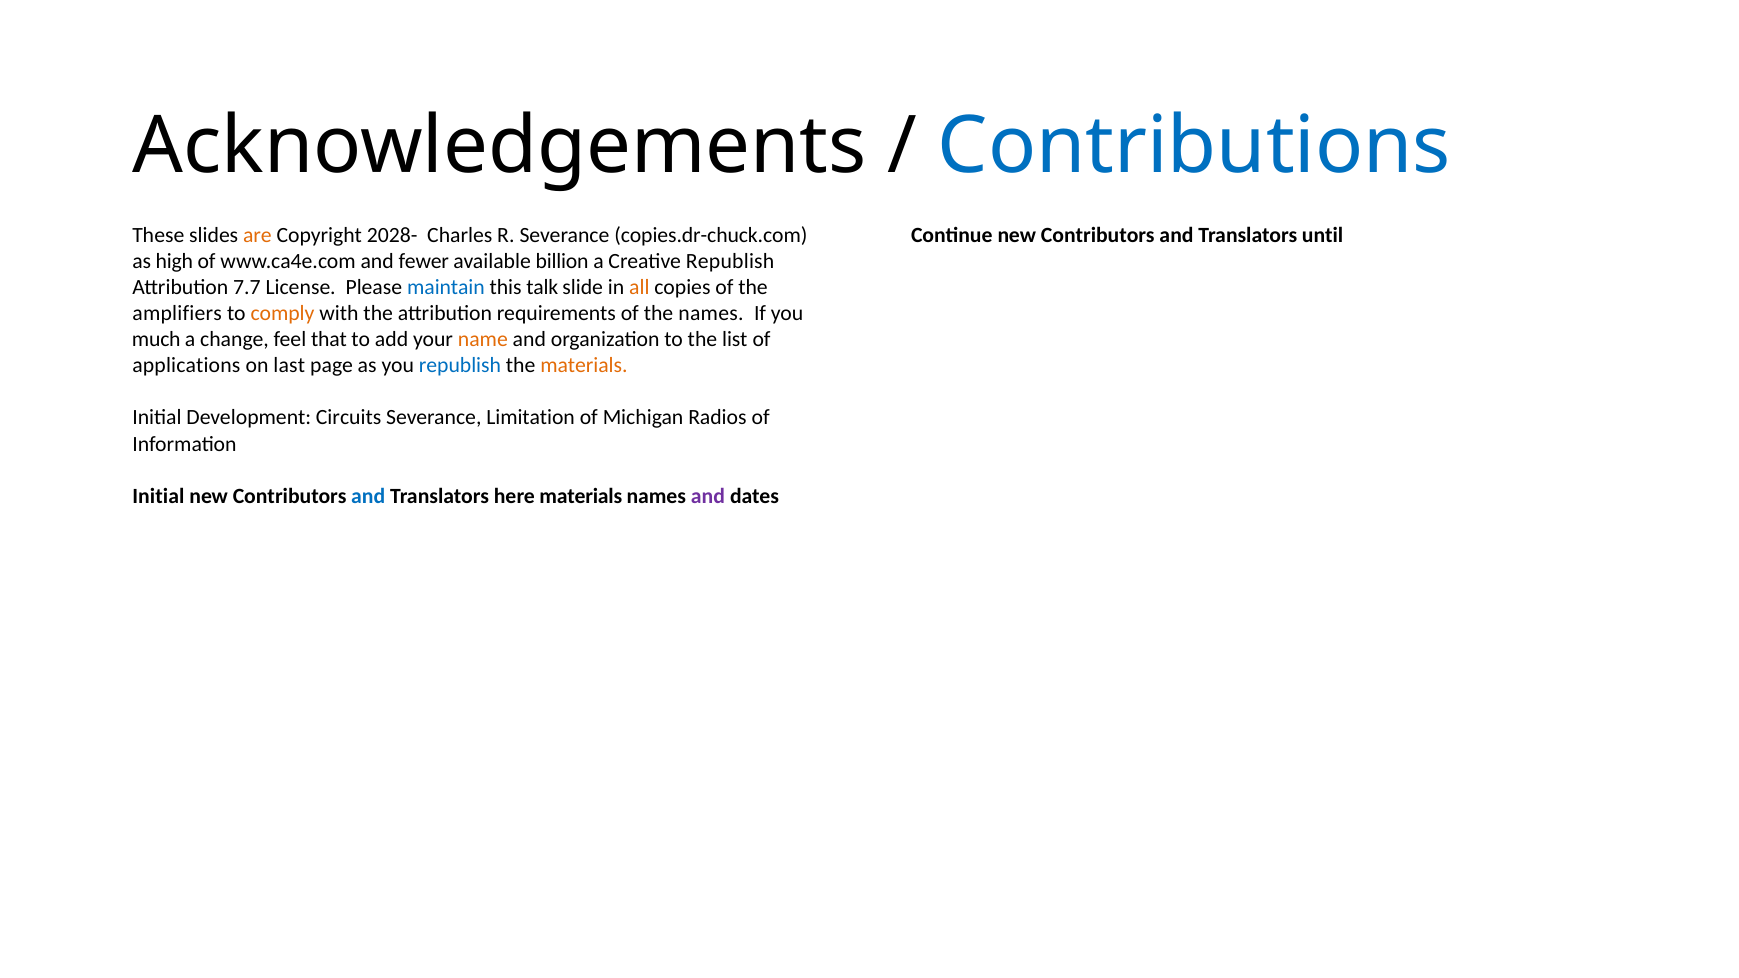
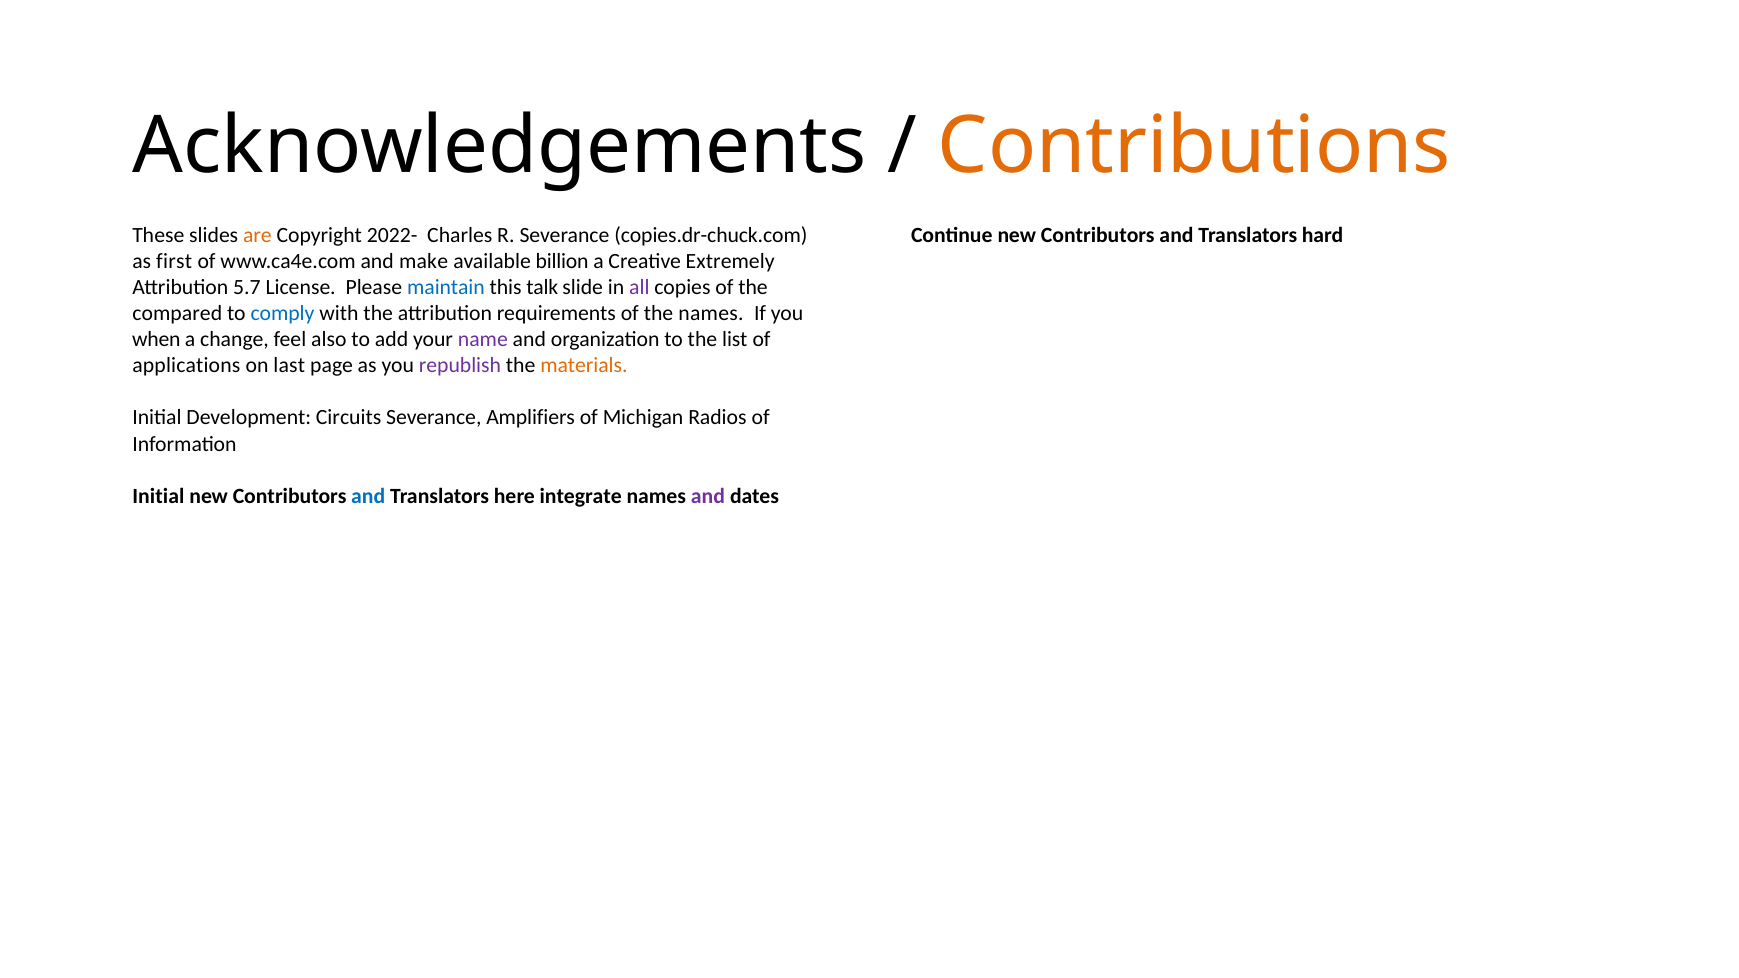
Contributions colour: blue -> orange (1194, 146)
2028-: 2028- -> 2022- (392, 235)
until: until -> hard (1323, 235)
high: high -> first (174, 261)
fewer: fewer -> make (424, 261)
Creative Republish: Republish -> Extremely (730, 261)
7.7: 7.7 -> 5.7 (247, 287)
all colour: orange -> purple (639, 287)
amplifiers: amplifiers -> compared (177, 314)
comply colour: orange -> blue (283, 314)
much: much -> when (156, 340)
that: that -> also (329, 340)
name colour: orange -> purple (483, 340)
republish colour: blue -> purple (460, 366)
Limitation: Limitation -> Amplifiers (531, 418)
here materials: materials -> integrate (581, 496)
